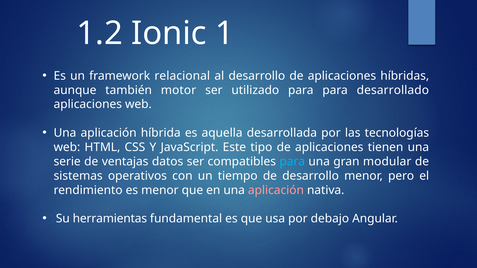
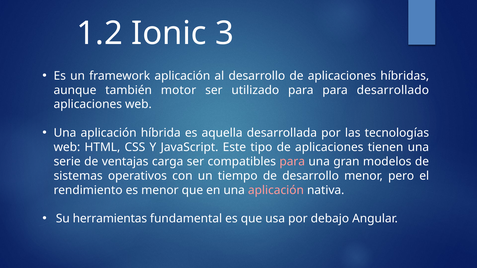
1: 1 -> 3 (225, 33)
framework relacional: relacional -> aplicación (182, 76)
datos: datos -> carga (168, 162)
para colour: light blue -> pink (292, 162)
modular: modular -> modelos (387, 162)
